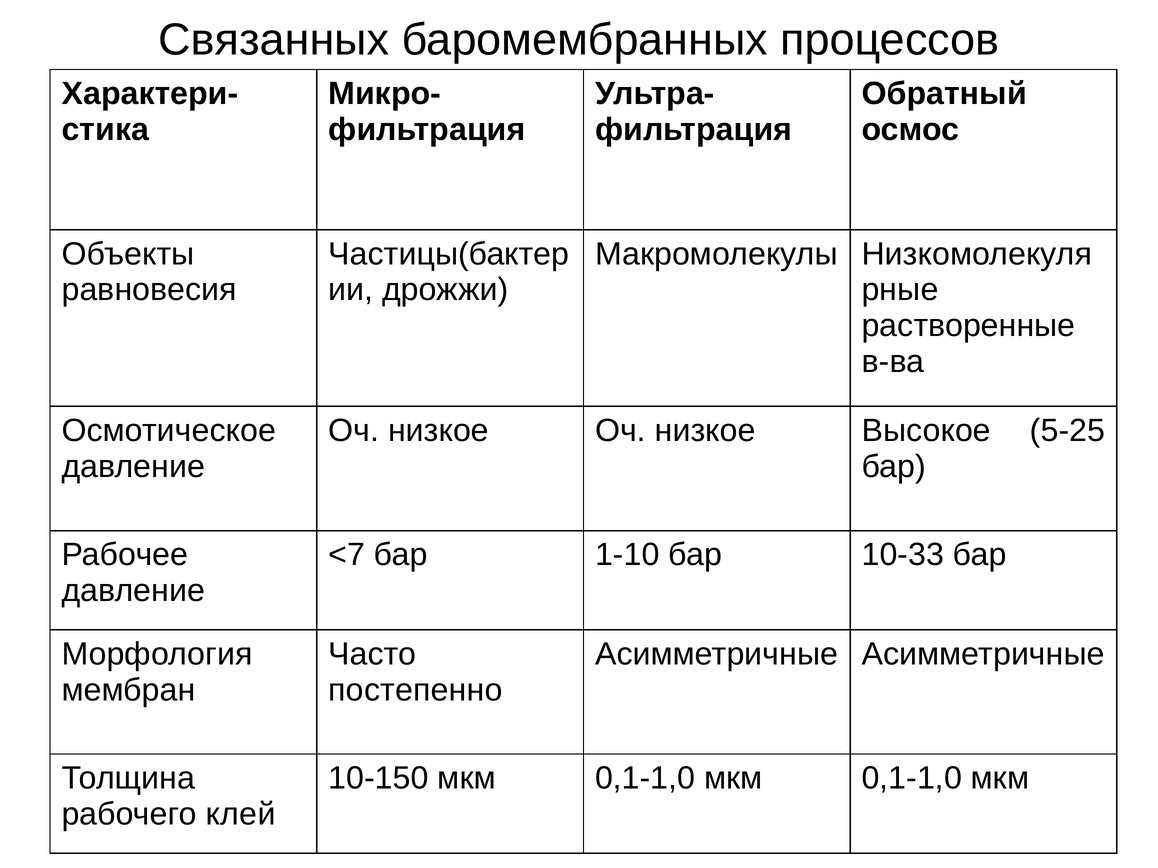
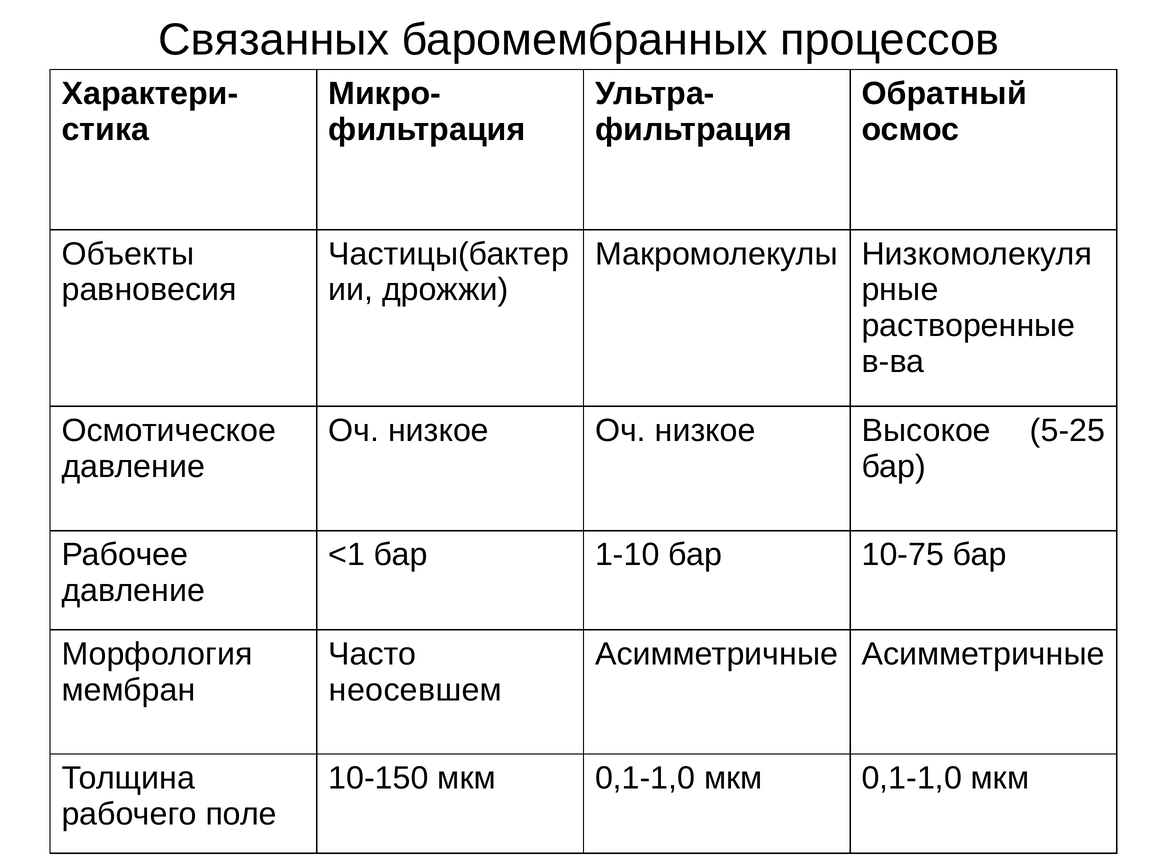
<7: <7 -> <1 (347, 555)
10-33: 10-33 -> 10-75 (903, 555)
постепенно: постепенно -> неосевшем (416, 690)
клей: клей -> поле (241, 815)
